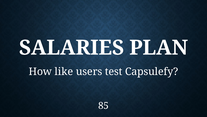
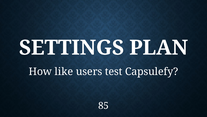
SALARIES: SALARIES -> SETTINGS (71, 48)
